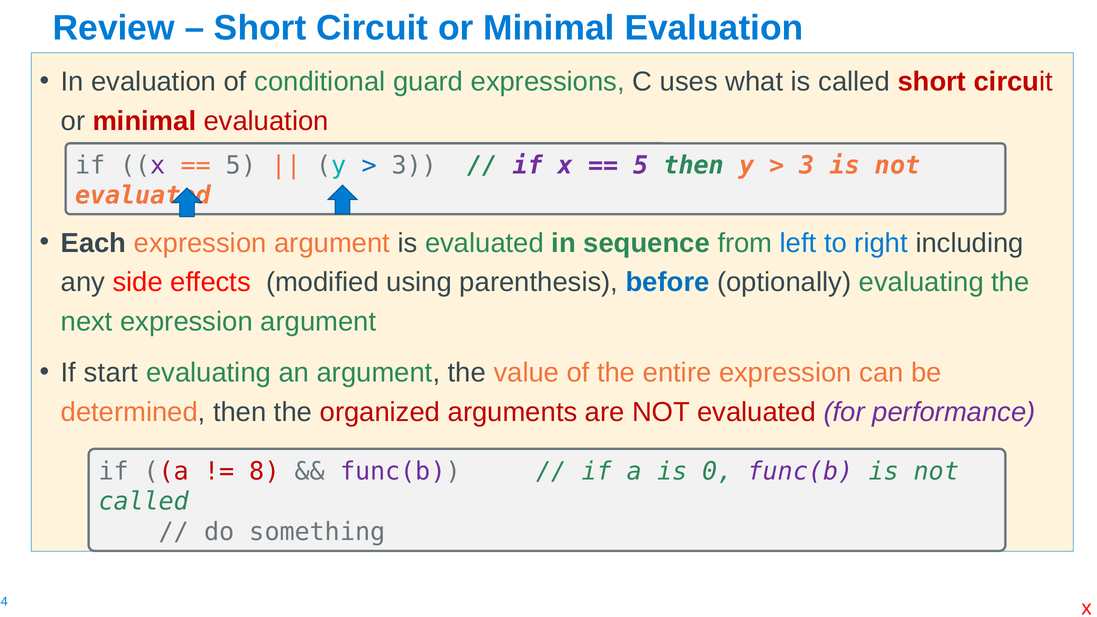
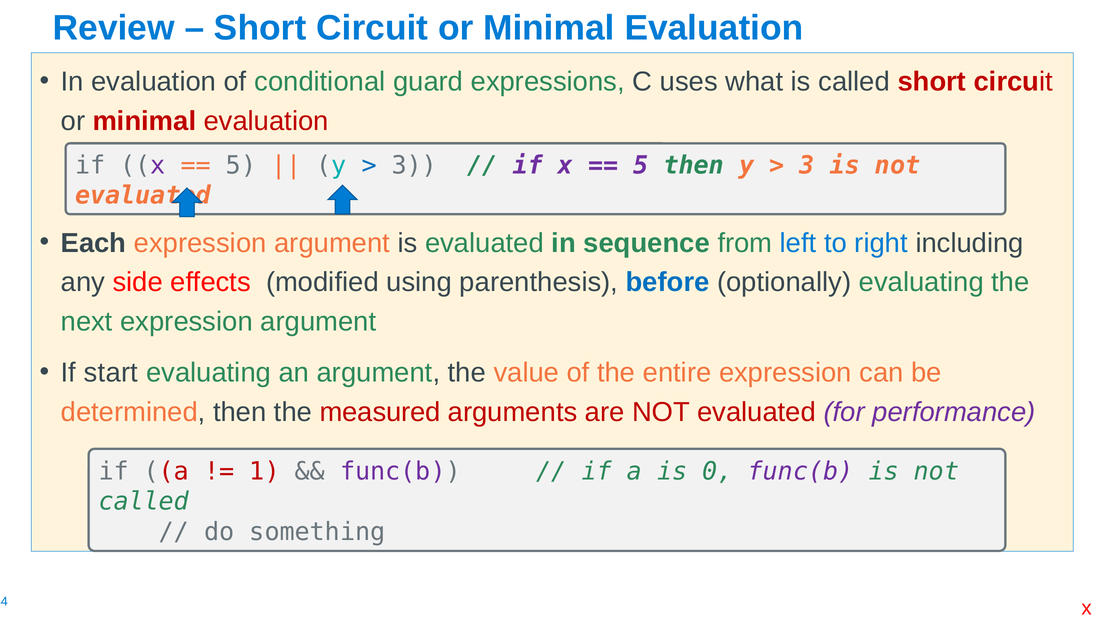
organized: organized -> measured (380, 412)
8: 8 -> 1 (265, 471)
